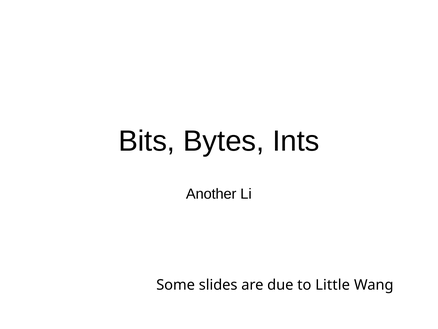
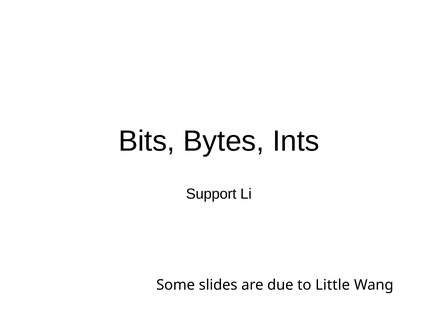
Another: Another -> Support (211, 194)
